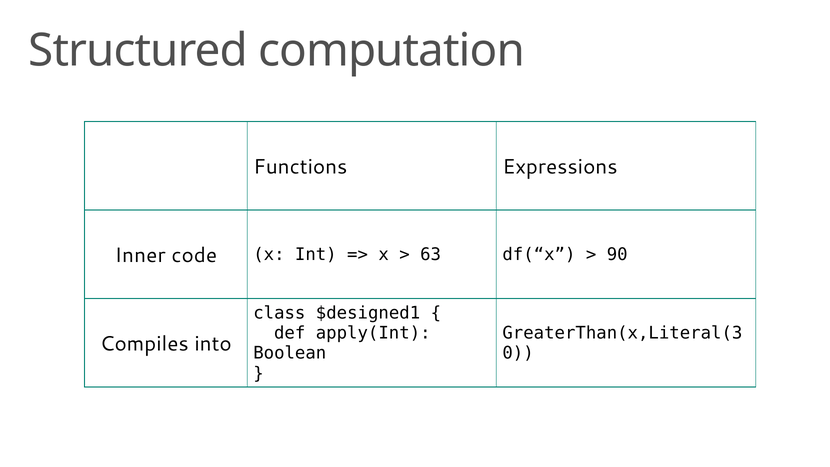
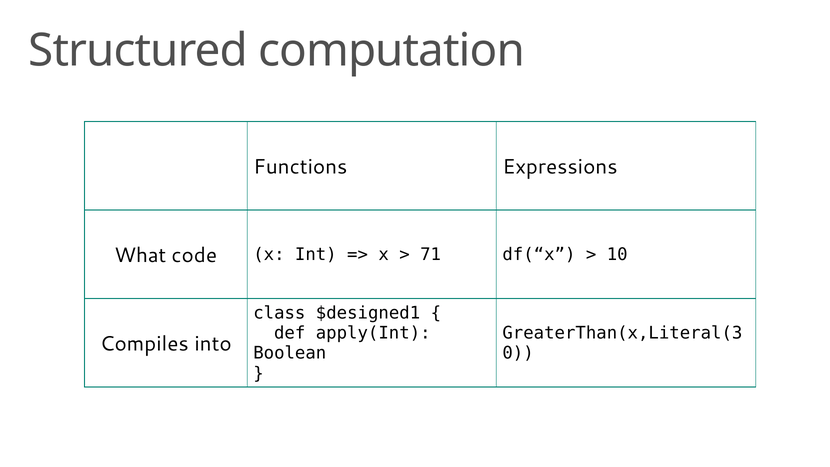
Inner: Inner -> What (140, 255)
63: 63 -> 71 (431, 255)
90: 90 -> 10 (617, 255)
